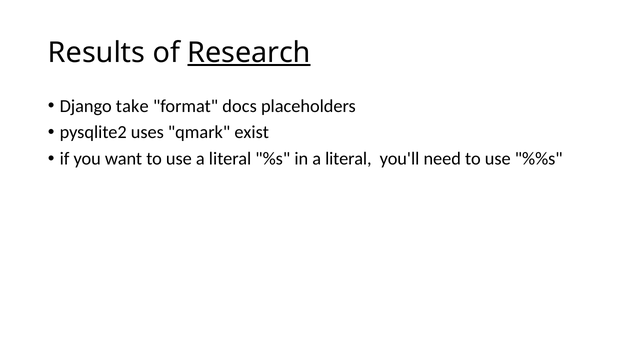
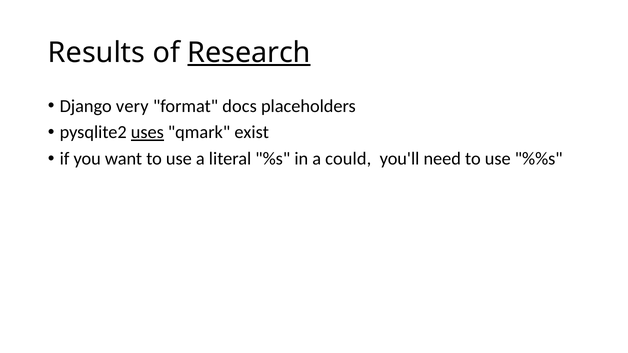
take: take -> very (132, 106)
uses underline: none -> present (147, 133)
in a literal: literal -> could (348, 159)
